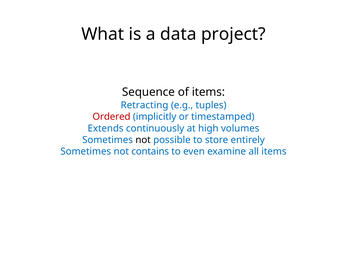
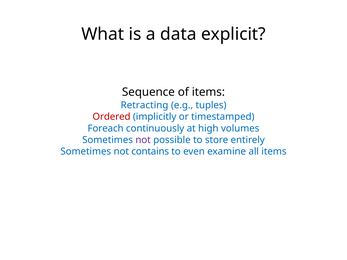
project: project -> explicit (233, 34)
Extends: Extends -> Foreach (106, 128)
not colour: black -> purple (143, 140)
